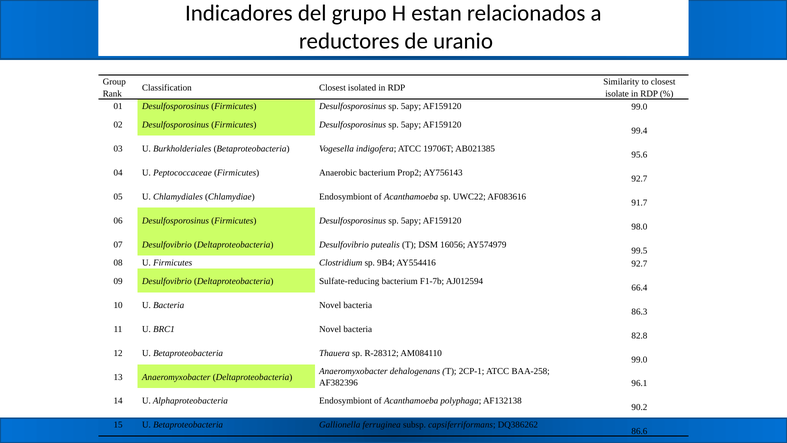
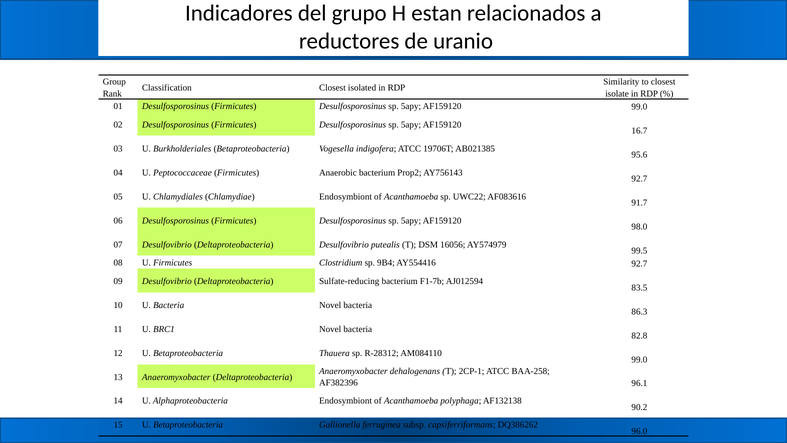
99.4: 99.4 -> 16.7 (639, 131)
66.4: 66.4 -> 83.5 (639, 287)
86.6: 86.6 -> 96.0 (639, 431)
